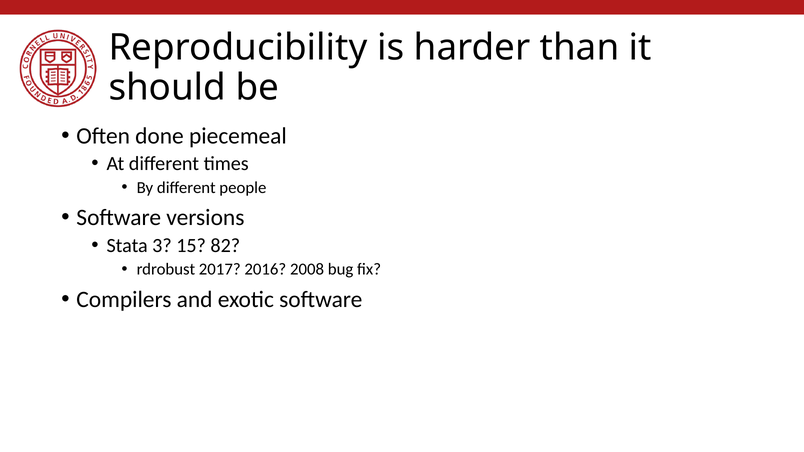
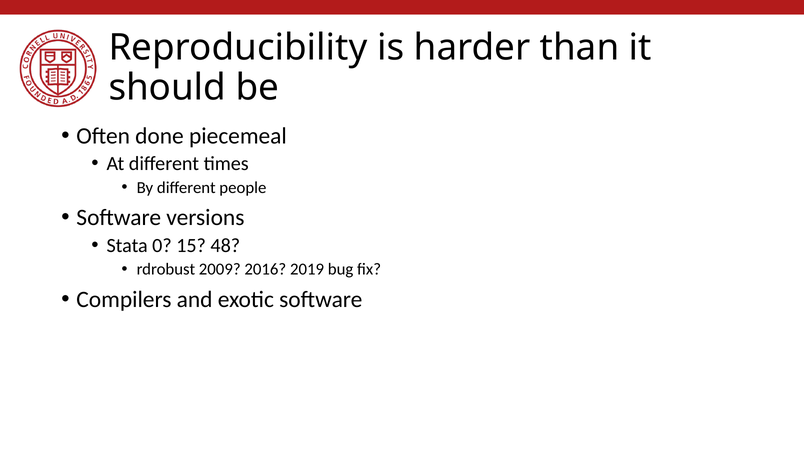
3: 3 -> 0 (162, 246)
82: 82 -> 48 (225, 246)
2017: 2017 -> 2009 (220, 270)
2008: 2008 -> 2019 (307, 270)
